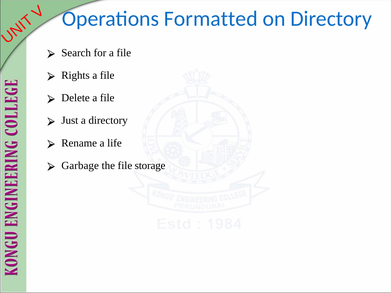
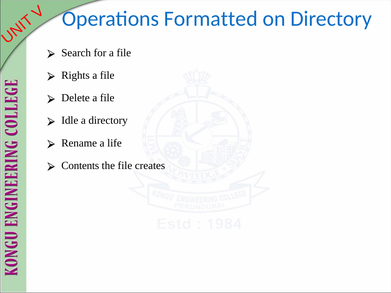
Just: Just -> Idle (70, 121)
Garbage: Garbage -> Contents (80, 166)
storage: storage -> creates (150, 166)
